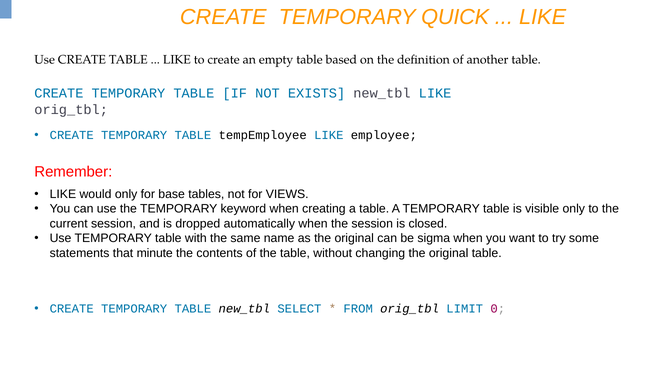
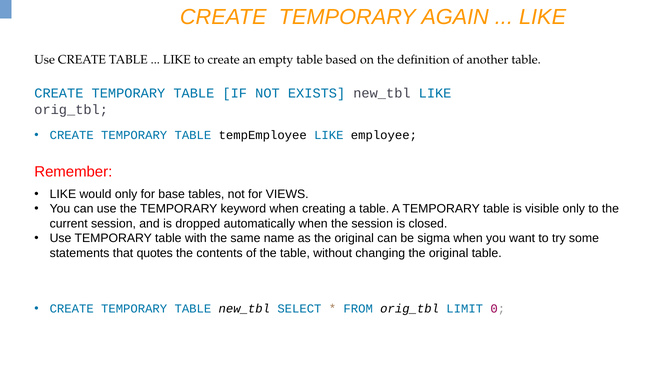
QUICK: QUICK -> AGAIN (455, 17)
minute: minute -> quotes (155, 253)
